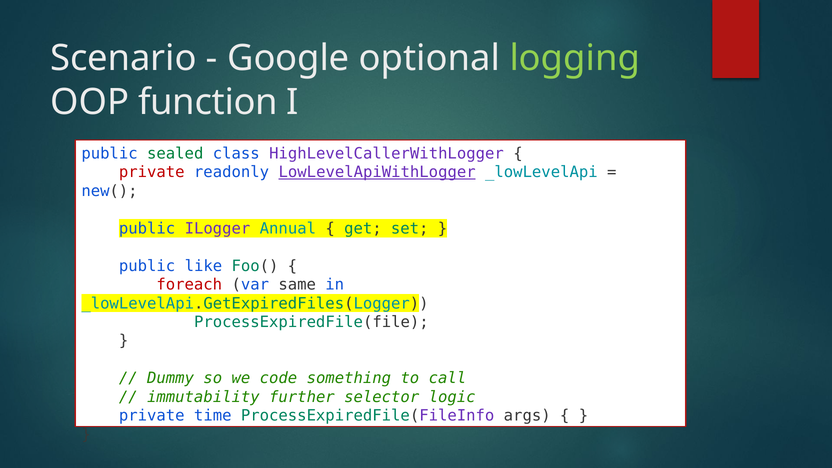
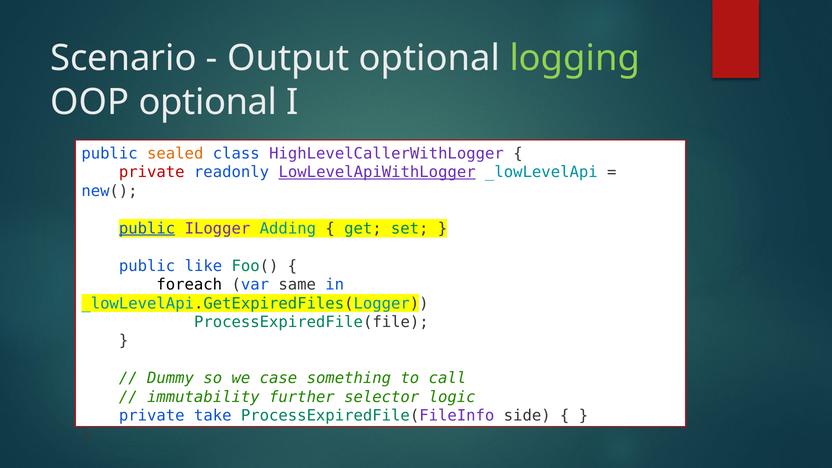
Google: Google -> Output (288, 58)
OOP function: function -> optional (208, 102)
sealed colour: green -> orange (175, 154)
public underline: none -> present (147, 228)
Annual: Annual -> Adding (288, 228)
foreach colour: red -> black (189, 285)
code: code -> case (278, 378)
time: time -> take (213, 416)
args: args -> side (527, 416)
